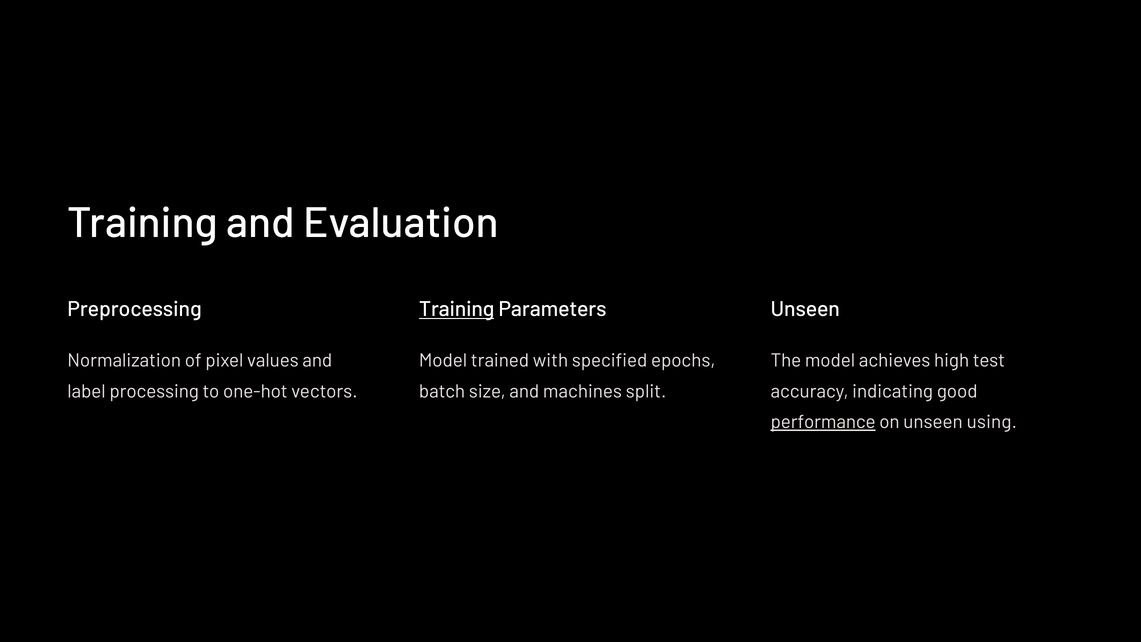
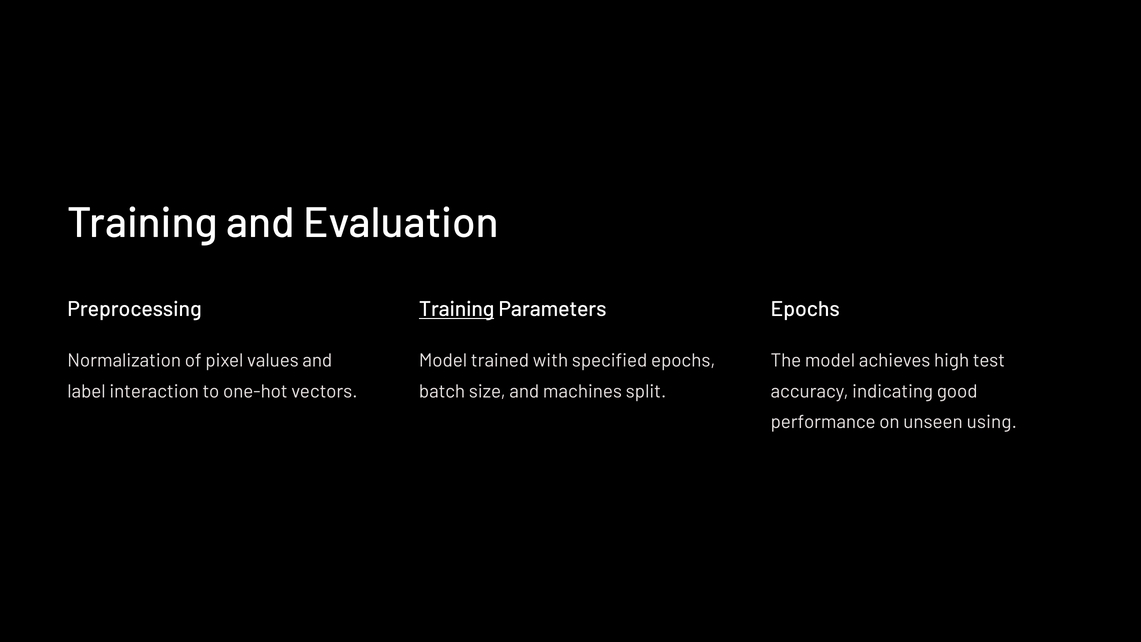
Unseen: Unseen -> Epochs (805, 309)
processing: processing -> interaction (154, 391)
performance underline: present -> none (823, 422)
